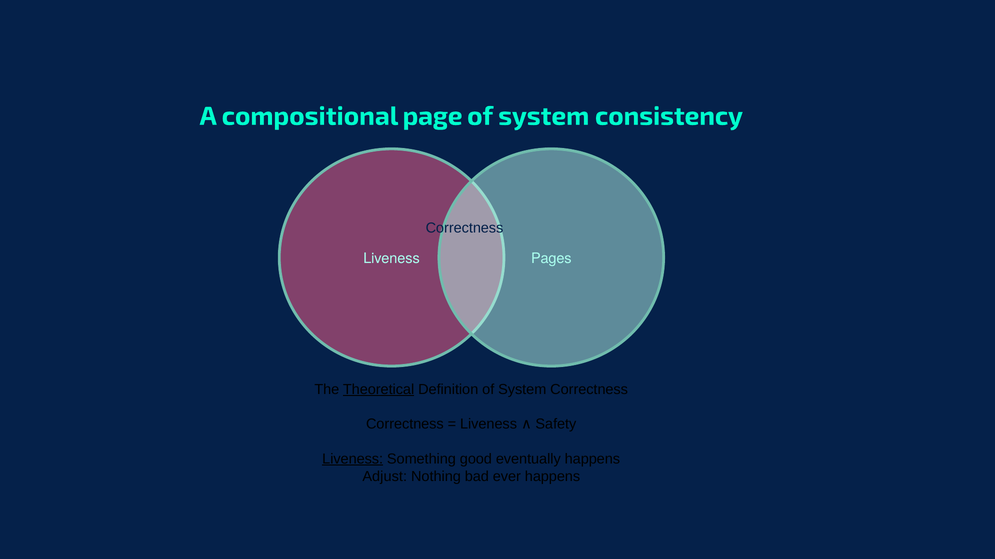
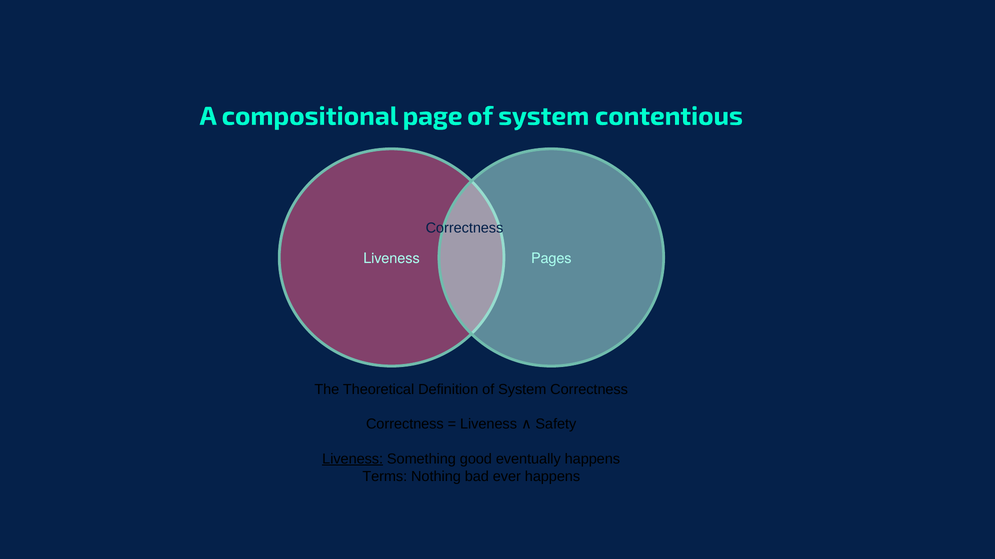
consistency: consistency -> contentious (669, 116)
Theoretical underline: present -> none (379, 390)
Adjust: Adjust -> Terms (385, 477)
